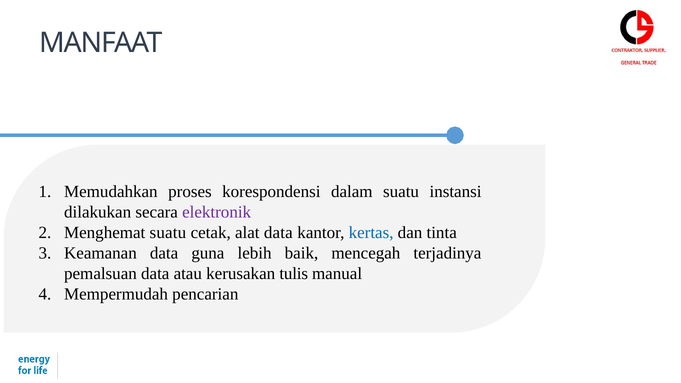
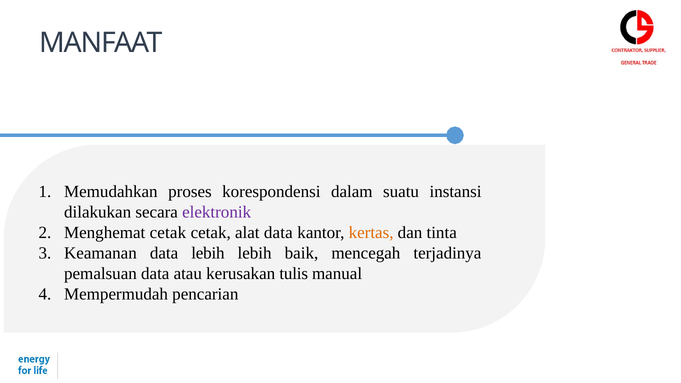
Menghemat suatu: suatu -> cetak (168, 233)
kertas colour: blue -> orange (371, 233)
data guna: guna -> lebih (208, 253)
